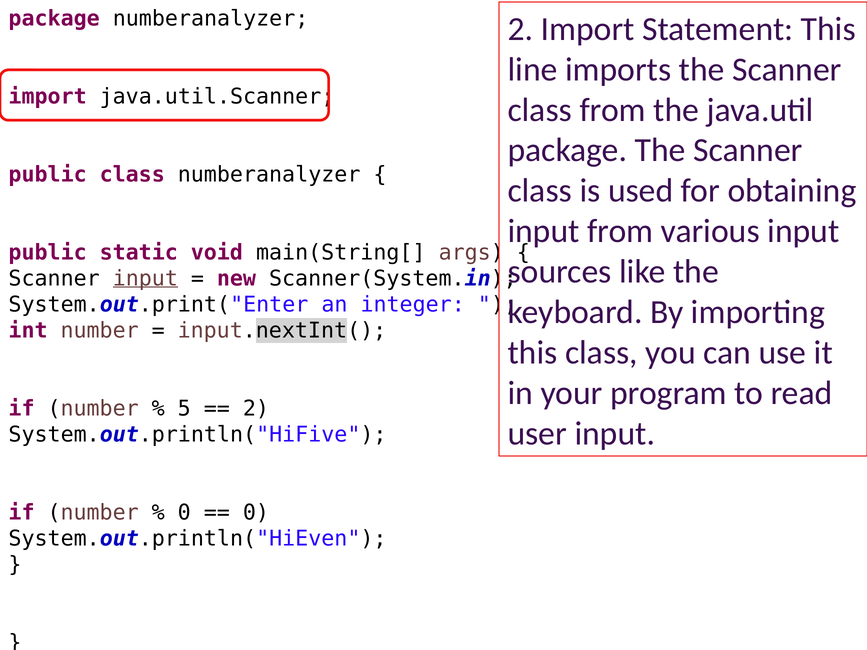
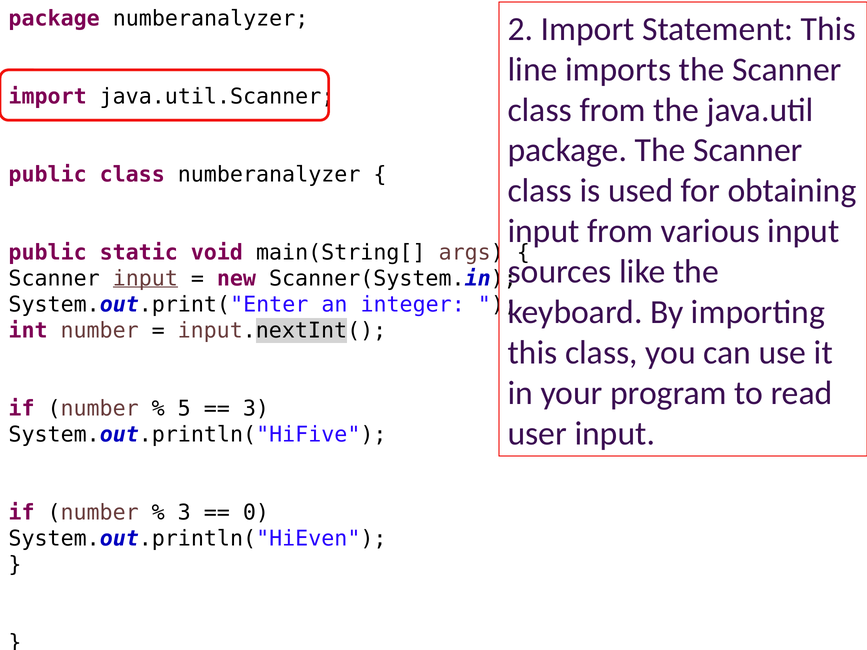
2: 2 -> 3 (256, 409)
0: 0 -> 3 (184, 513)
